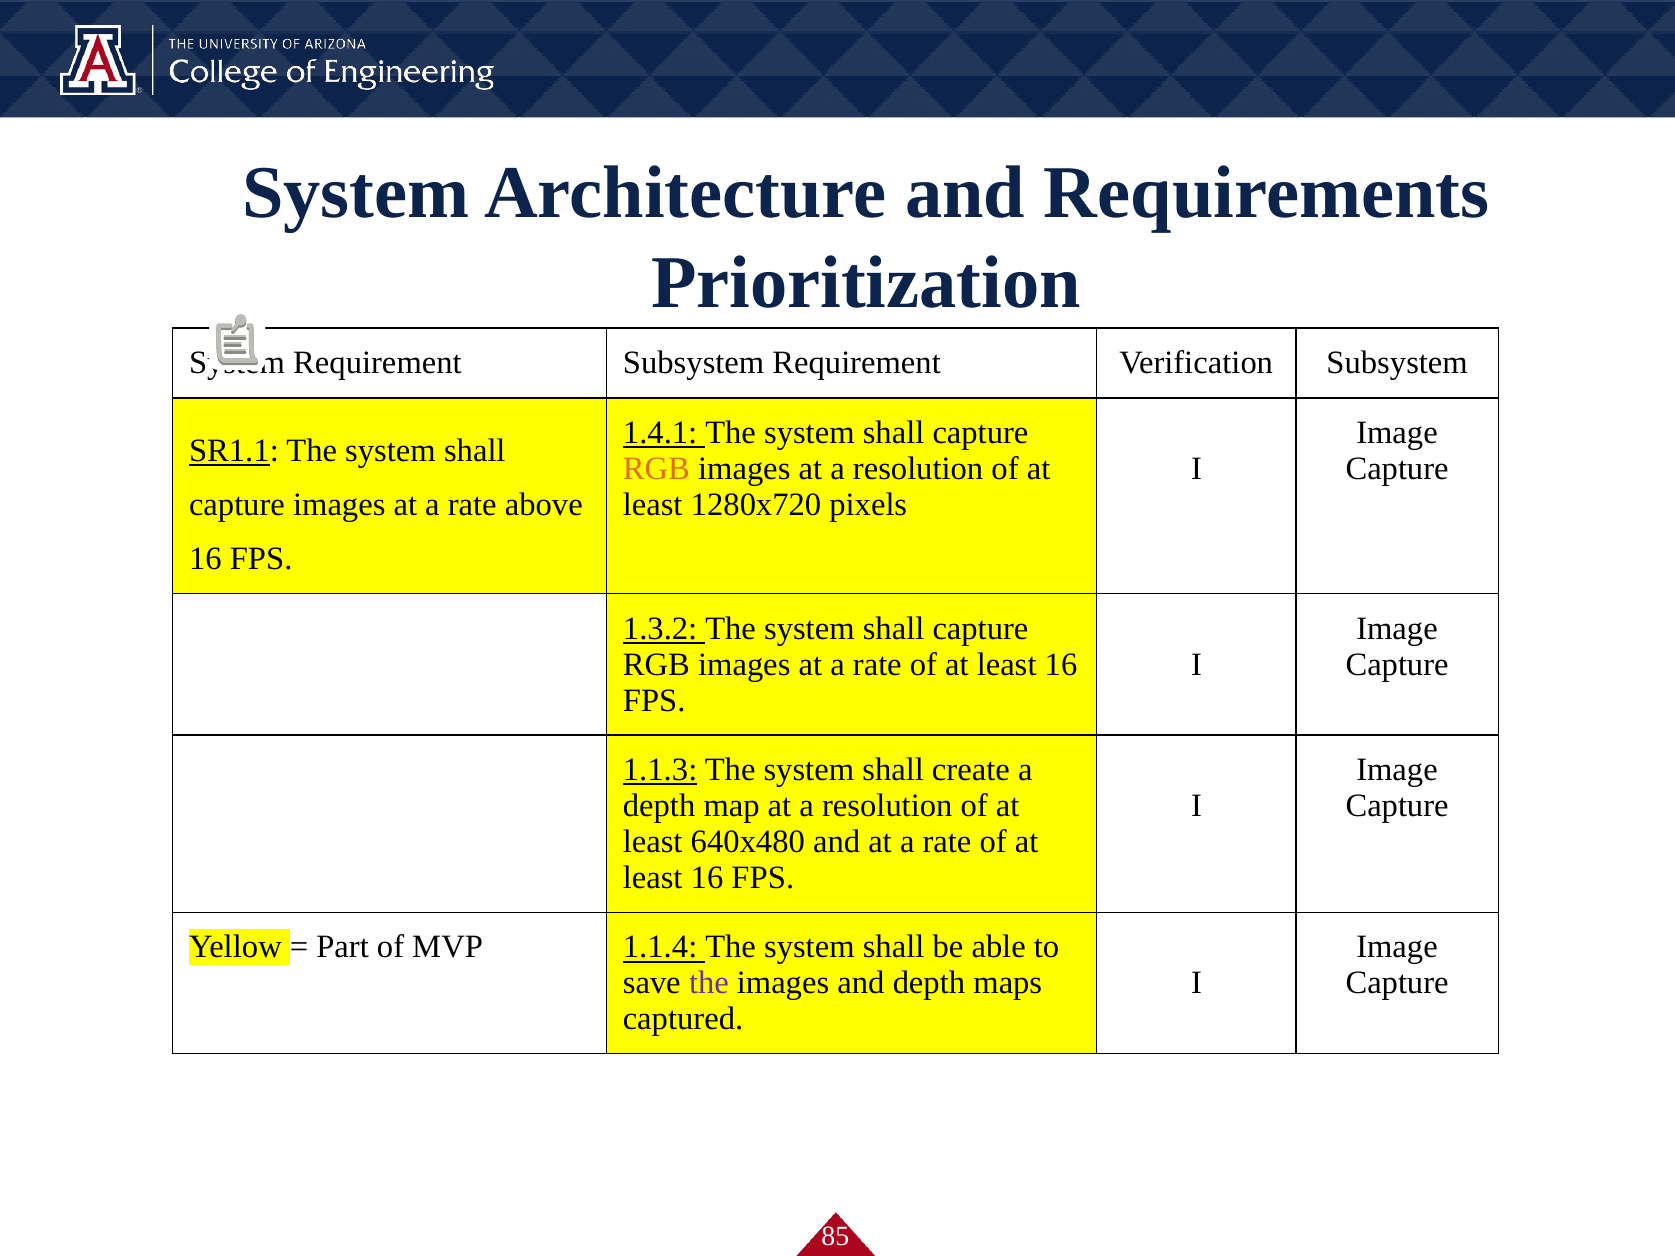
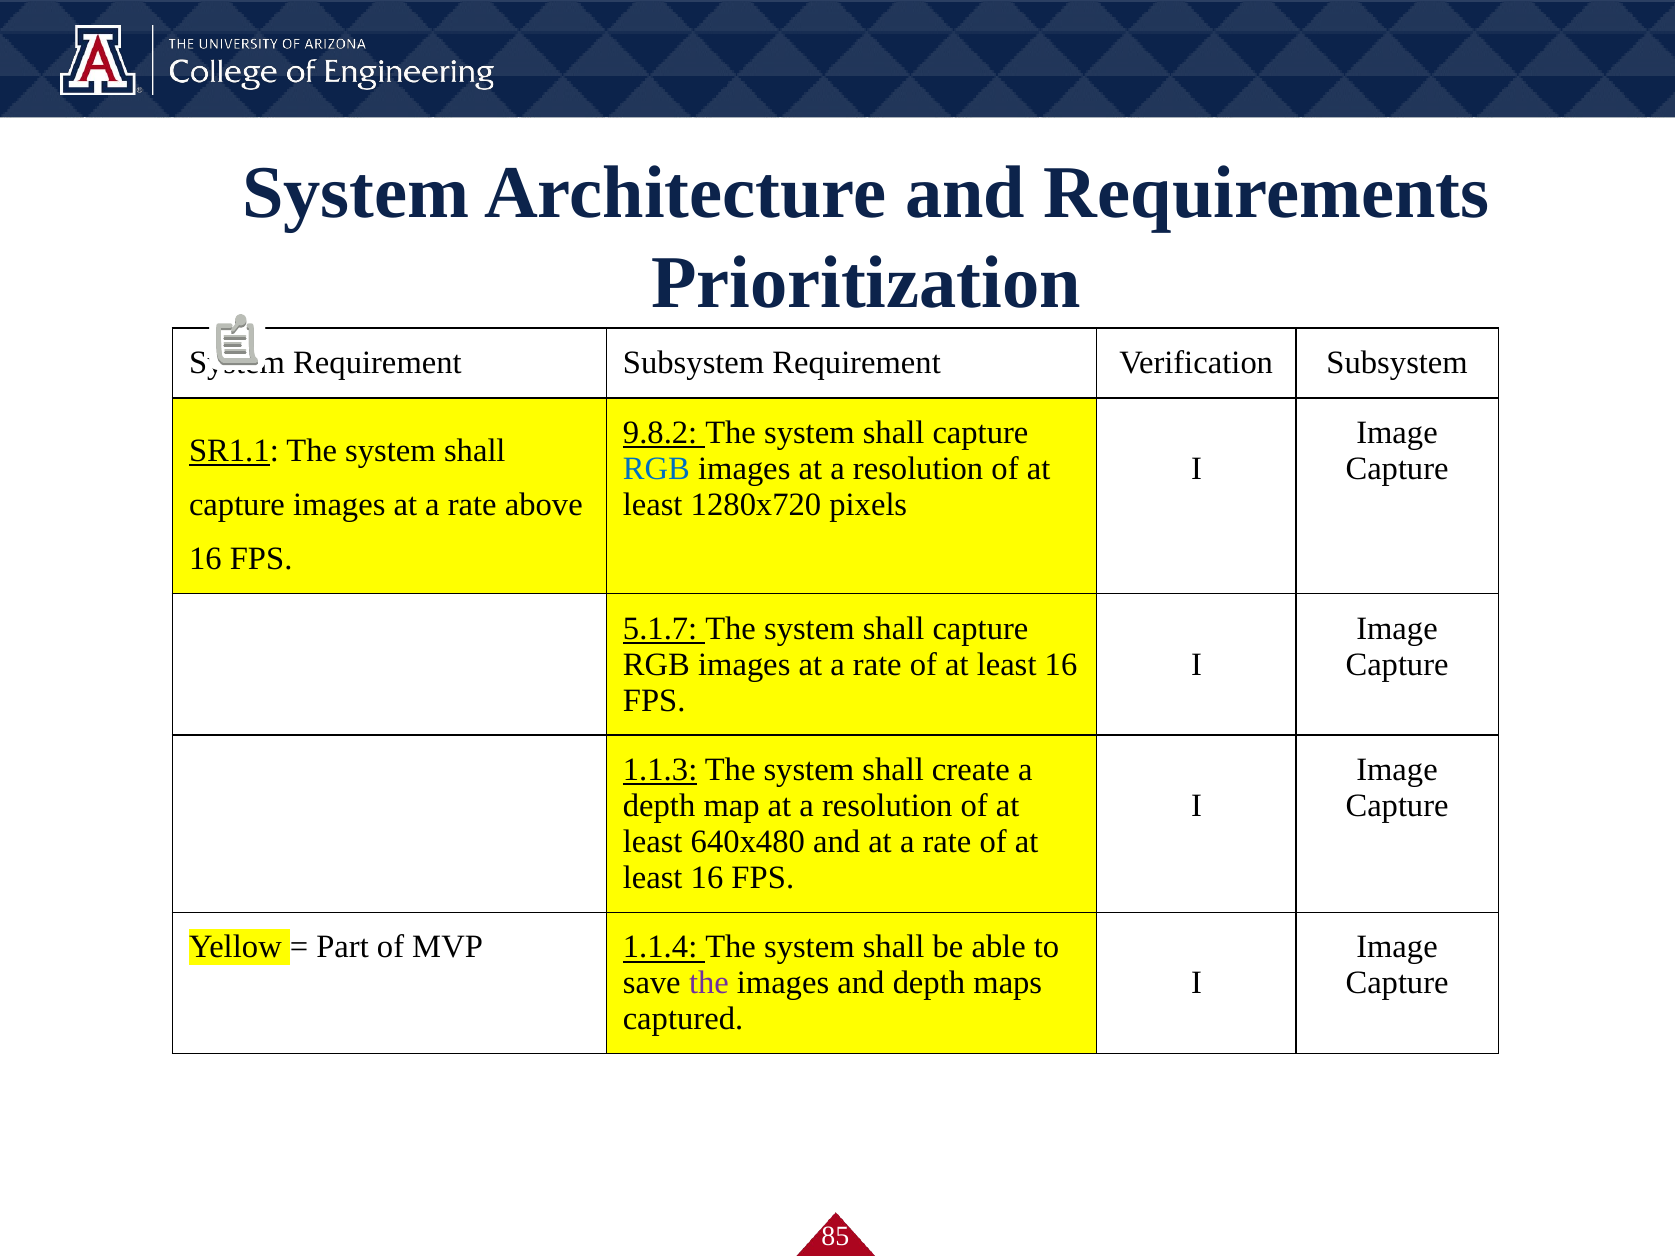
1.4.1: 1.4.1 -> 9.8.2 (660, 433)
RGB colour: orange -> blue (656, 469)
1.3.2: 1.3.2 -> 5.1.7 (660, 629)
